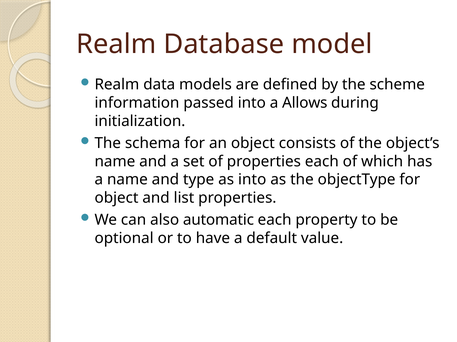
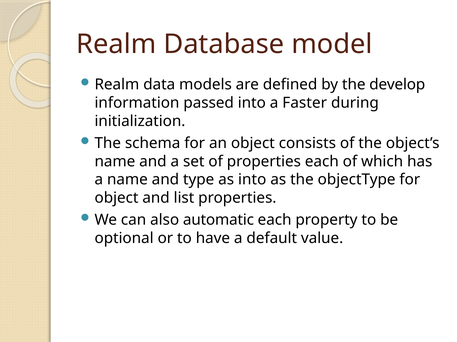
scheme: scheme -> develop (397, 85)
Allows: Allows -> Faster (305, 103)
